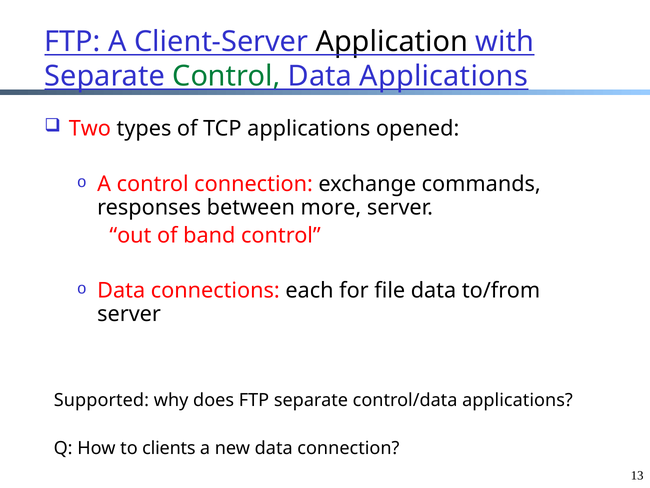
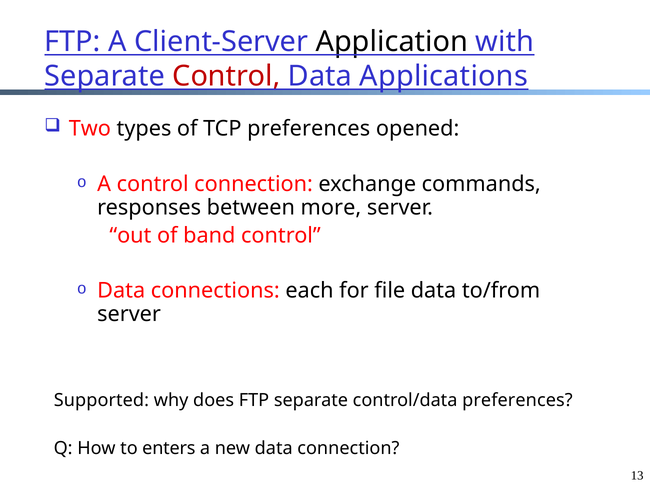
Control colour: green -> red (226, 76)
TCP applications: applications -> preferences (309, 129)
control/data applications: applications -> preferences (517, 400)
clients: clients -> enters (169, 448)
